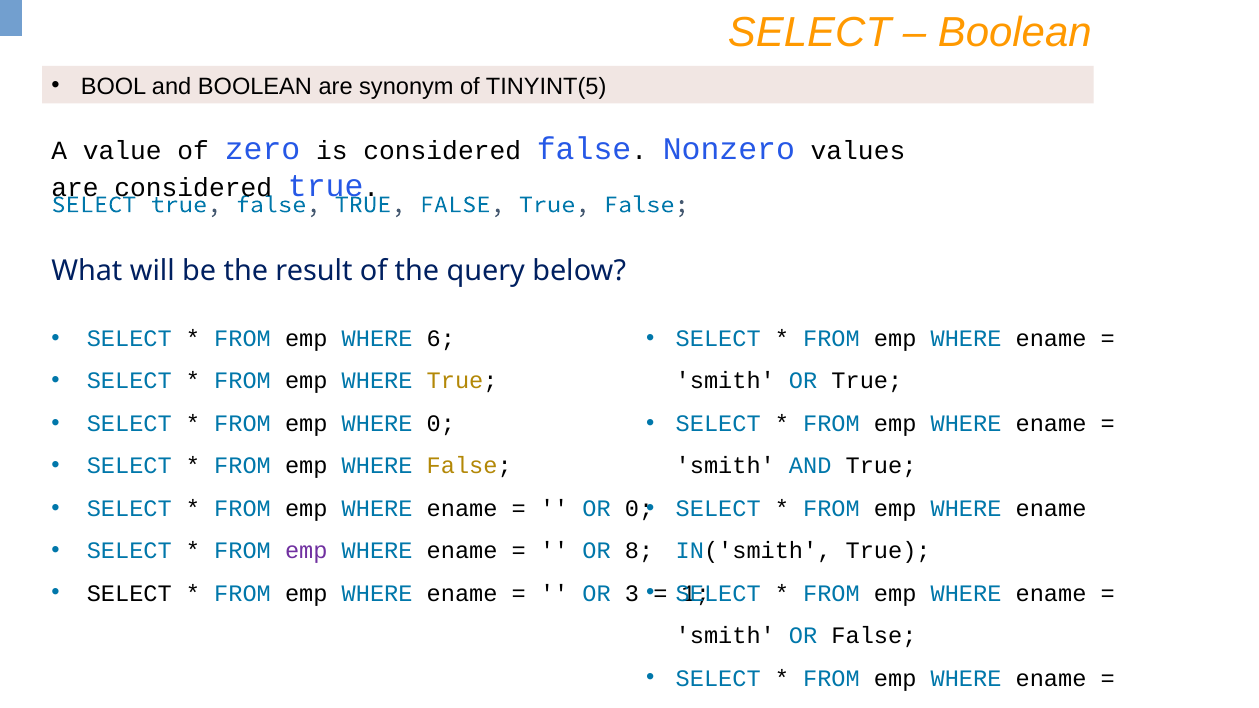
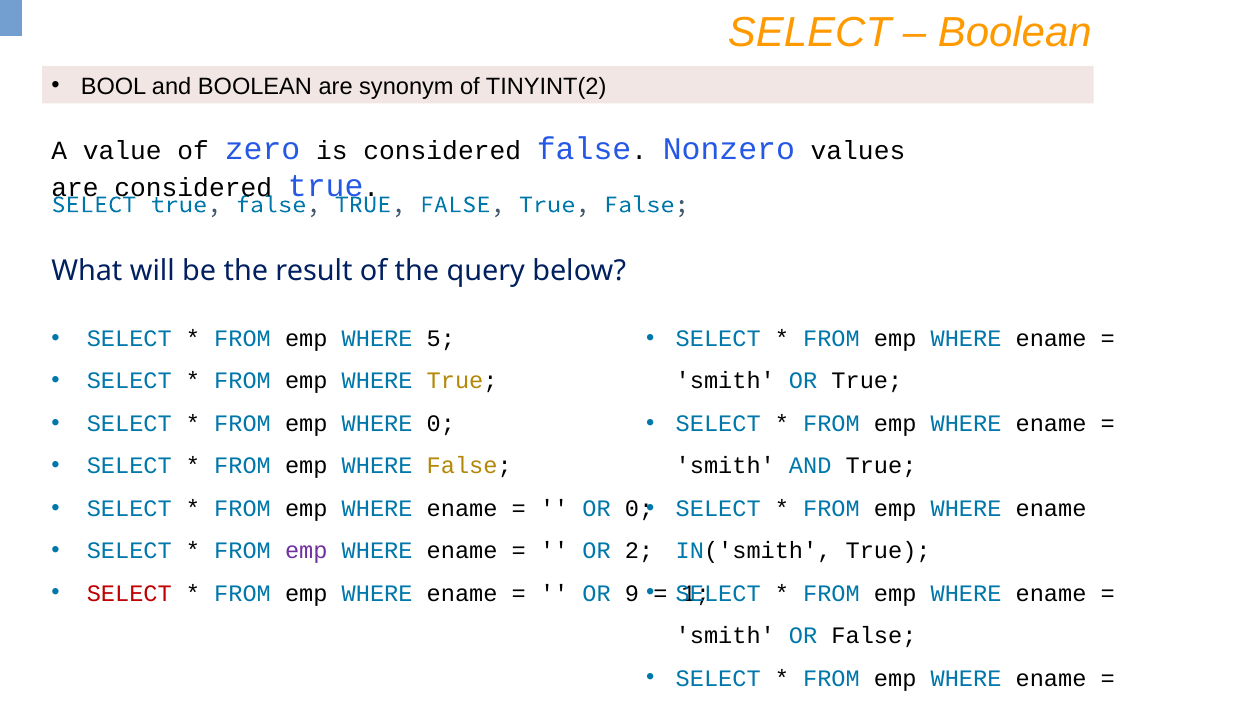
TINYINT(5: TINYINT(5 -> TINYINT(2 (546, 86)
6: 6 -> 5 (441, 339)
8: 8 -> 2 (639, 551)
SELECT colour: black -> red (129, 594)
3: 3 -> 9 (632, 594)
